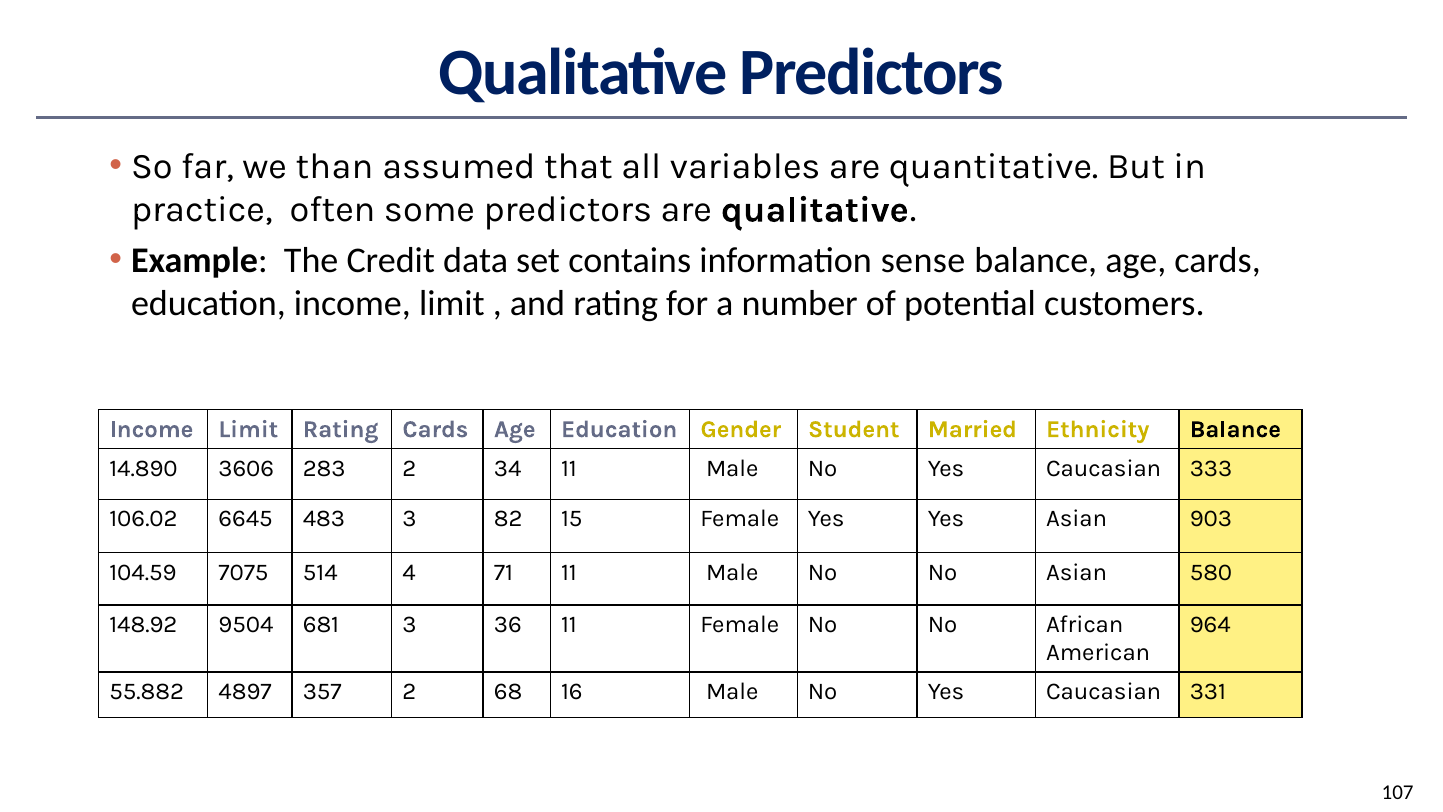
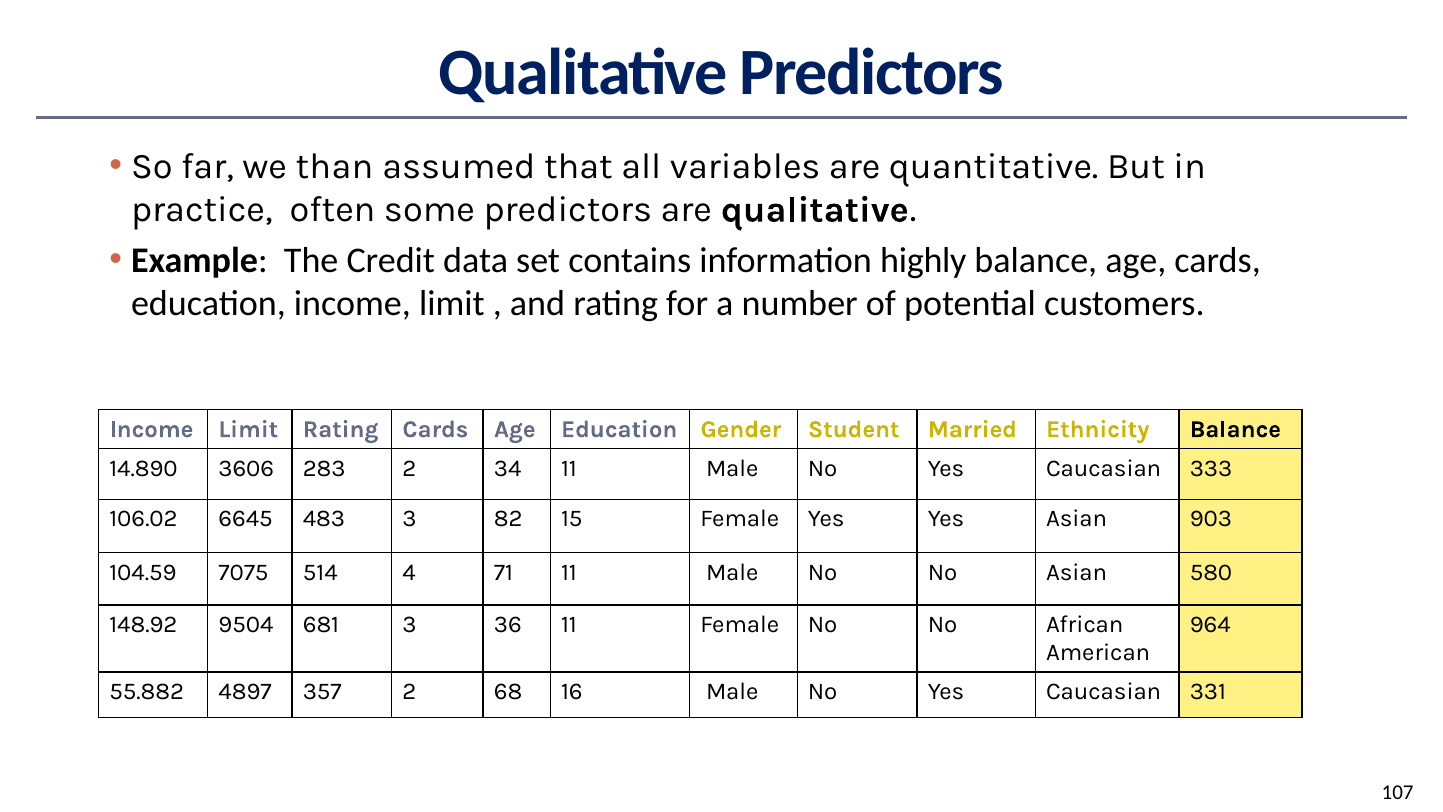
sense: sense -> highly (923, 260)
